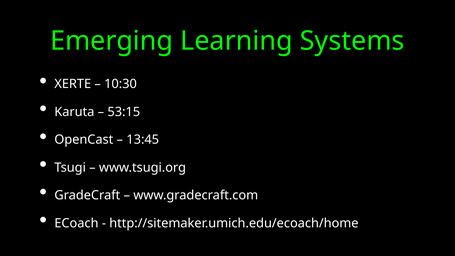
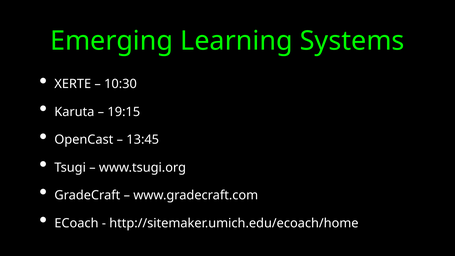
53:15: 53:15 -> 19:15 (124, 112)
